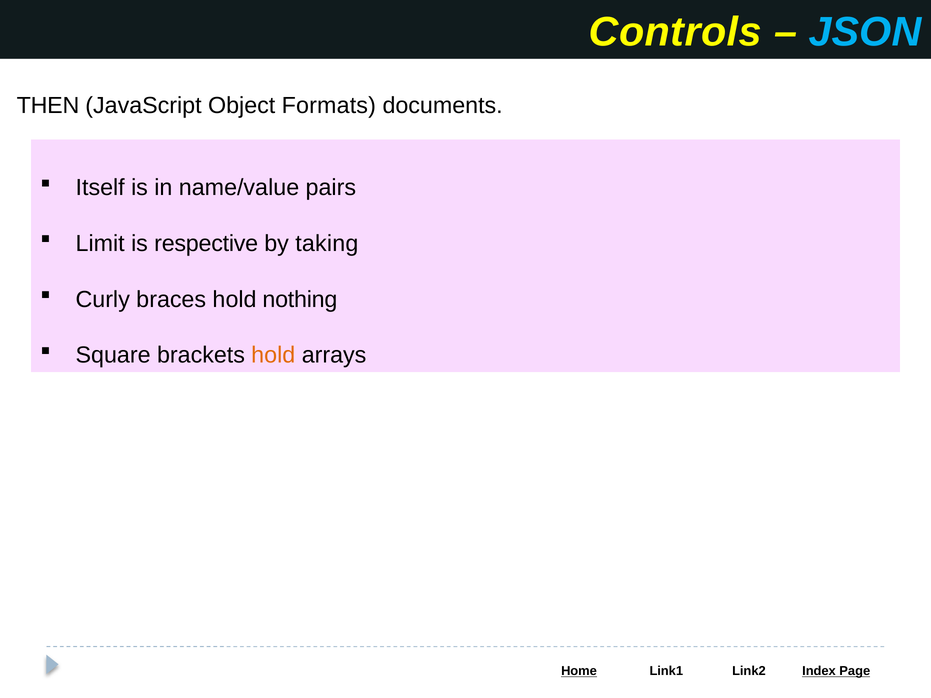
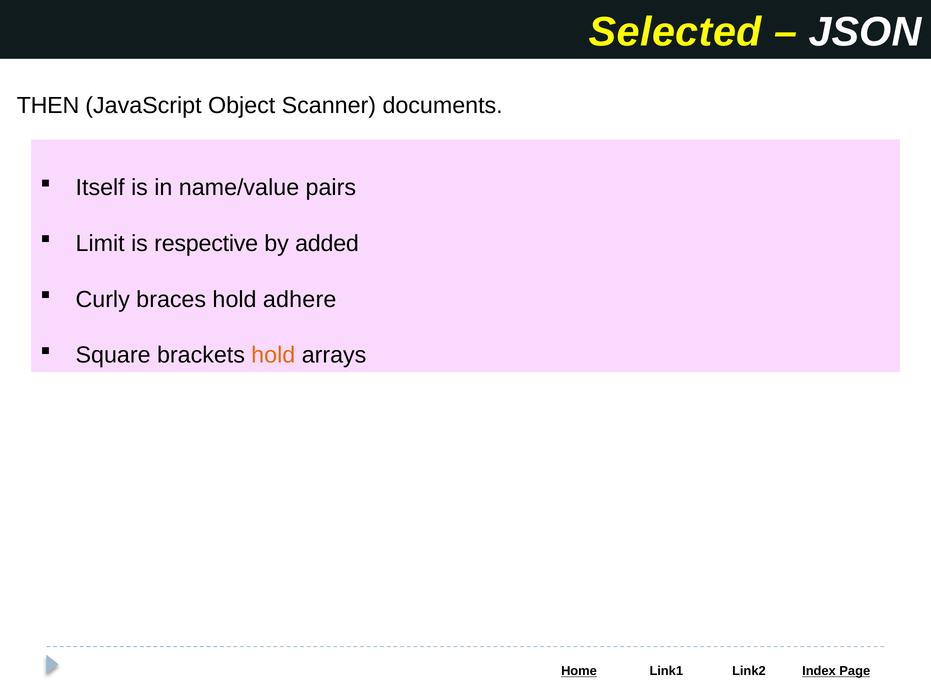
Controls: Controls -> Selected (675, 32)
JSON colour: light blue -> white (865, 32)
Formats: Formats -> Scanner (329, 105)
taking: taking -> added (327, 244)
nothing: nothing -> adhere (300, 299)
